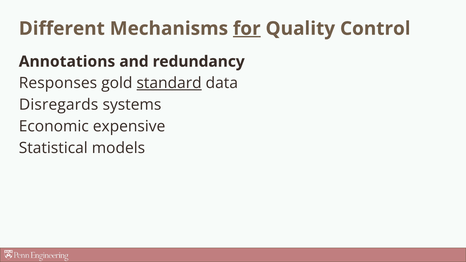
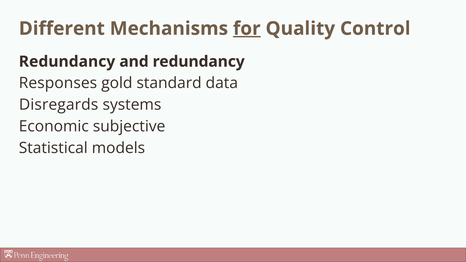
Annotations: Annotations -> Redundancy (67, 62)
standard underline: present -> none (169, 83)
expensive: expensive -> subjective (129, 127)
